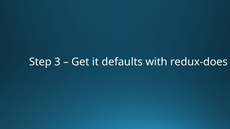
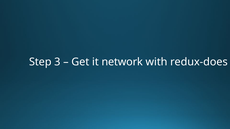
defaults: defaults -> network (122, 62)
